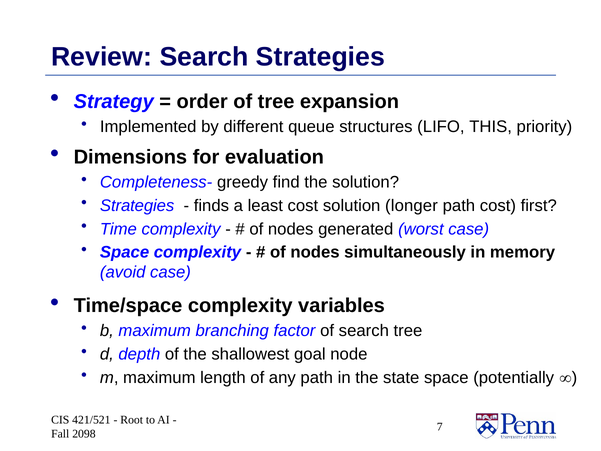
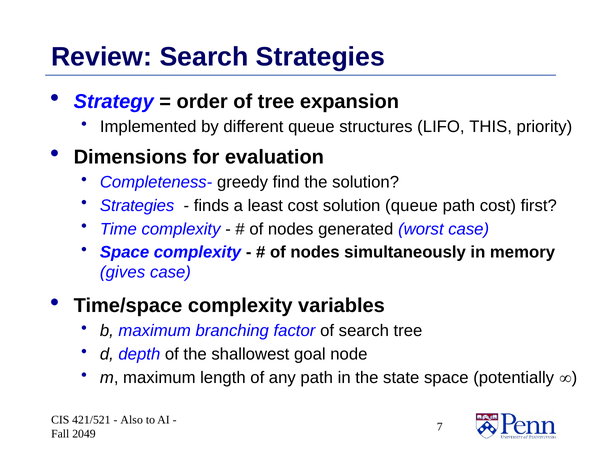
solution longer: longer -> queue (411, 206)
avoid: avoid -> gives (123, 272)
Root: Root -> Also (132, 419)
2098: 2098 -> 2049 (84, 434)
